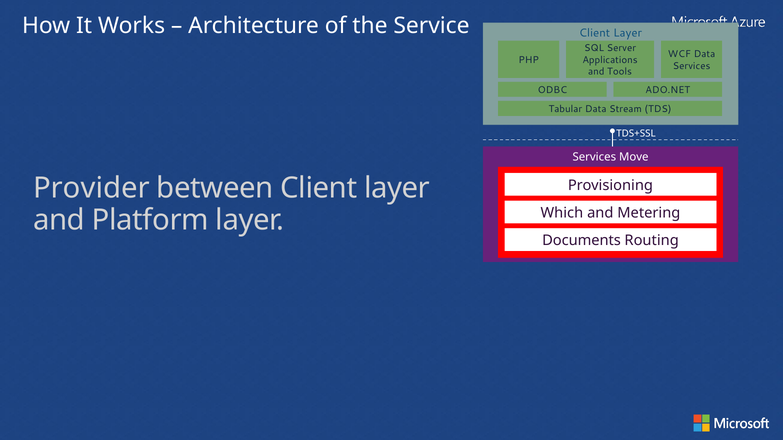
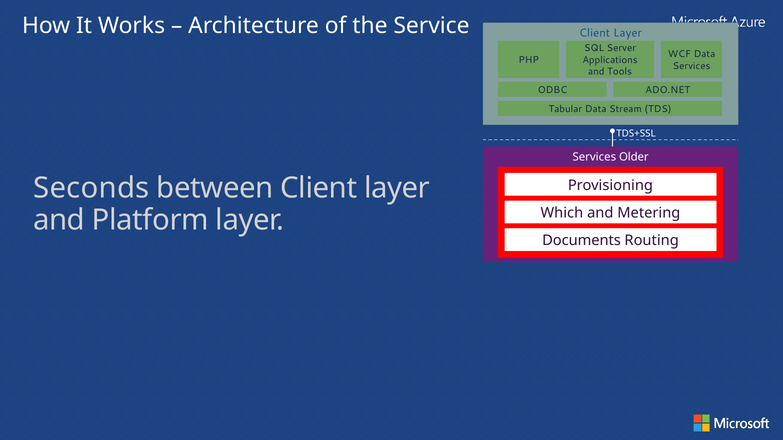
Move: Move -> Older (634, 157)
Provider: Provider -> Seconds (91, 188)
